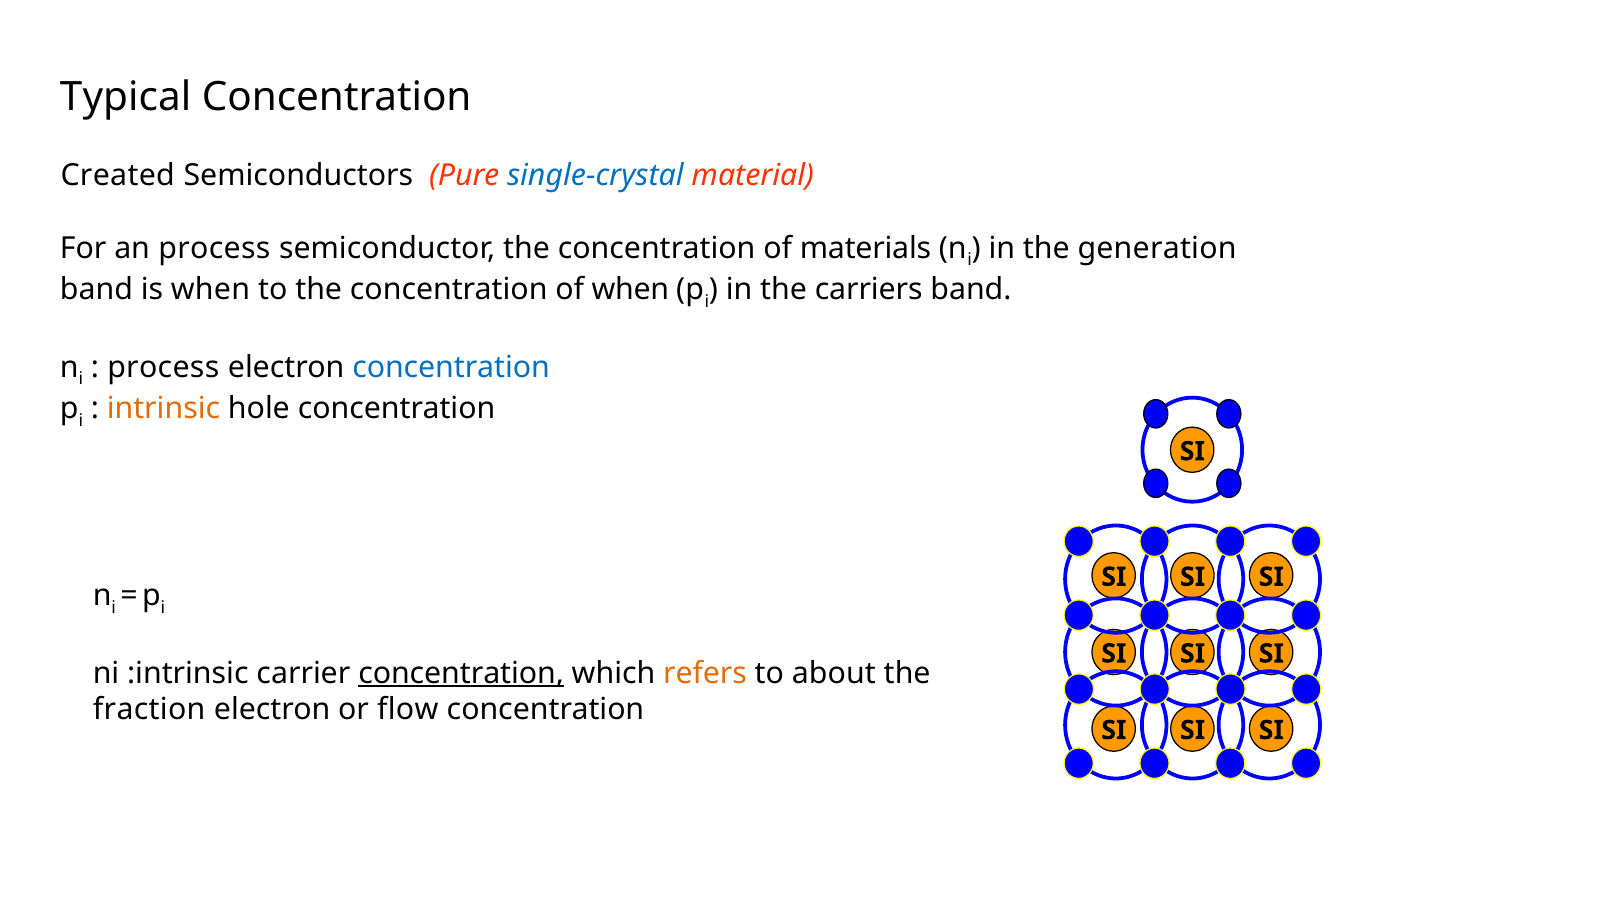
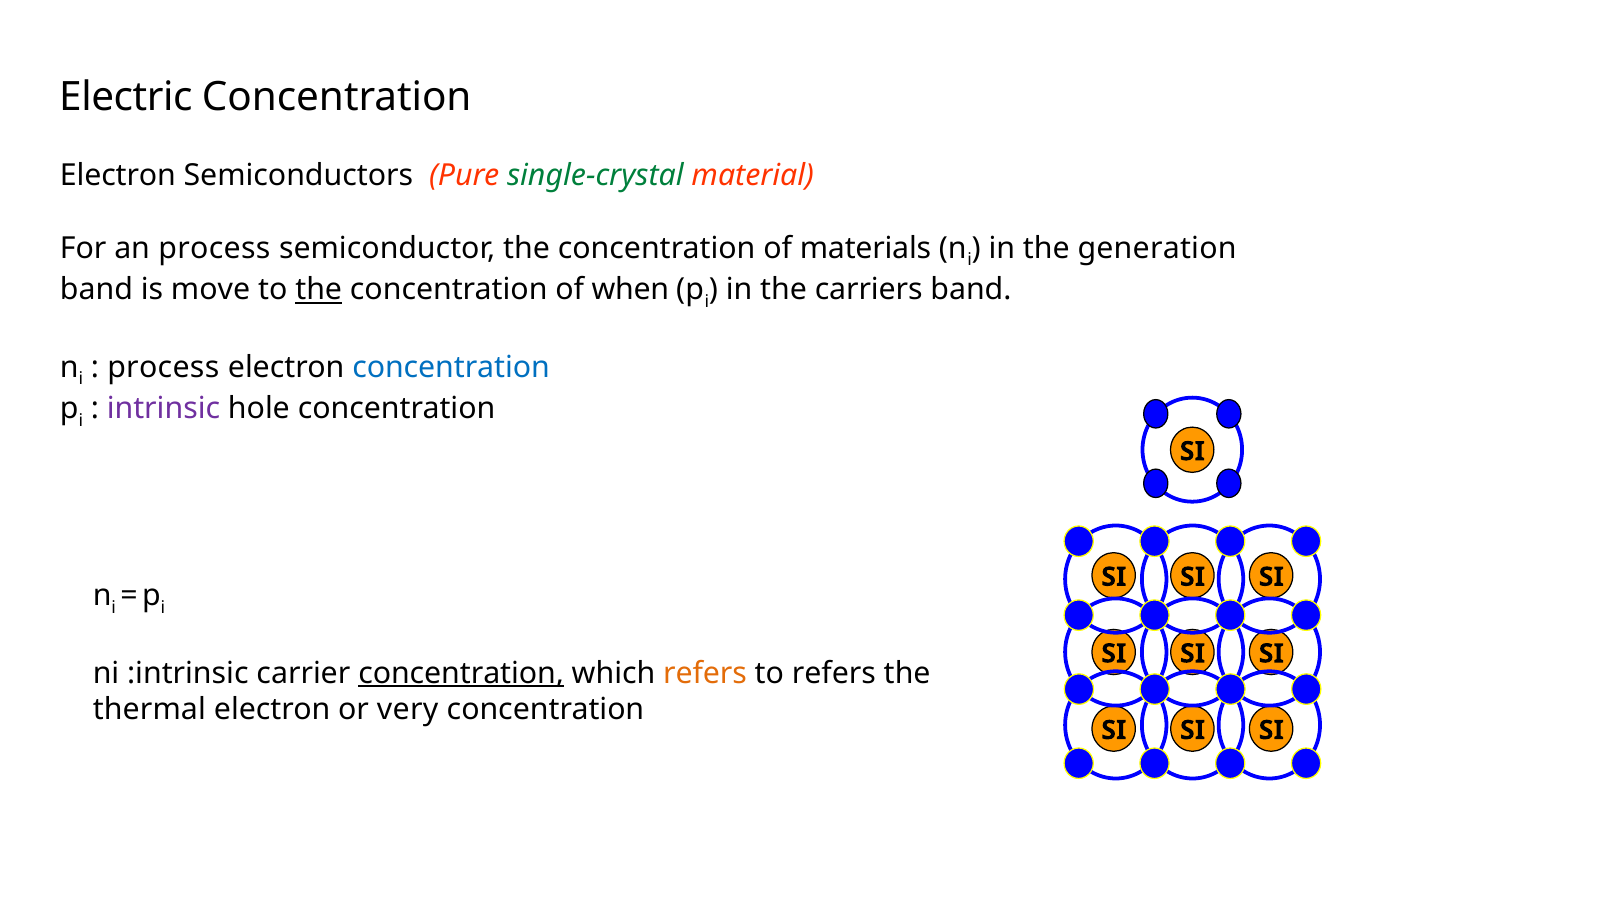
Typical: Typical -> Electric (126, 97)
Created: Created -> Electron (118, 175)
single-crystal colour: blue -> green (595, 175)
is when: when -> move (211, 289)
the underline: none -> present (319, 289)
intrinsic colour: orange -> purple (163, 409)
to about: about -> refers (834, 673)
fraction: fraction -> thermal (149, 709)
flow: flow -> very (408, 709)
